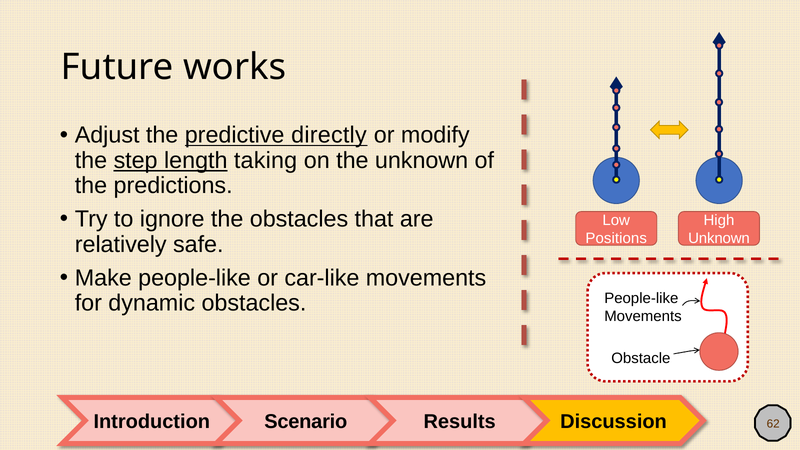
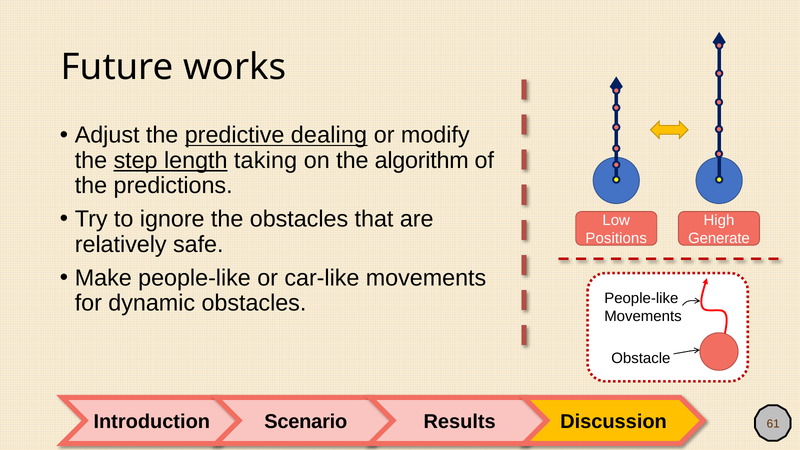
directly: directly -> dealing (329, 135)
the unknown: unknown -> algorithm (422, 160)
Unknown: Unknown -> Generate (719, 238)
62: 62 -> 61 (773, 424)
